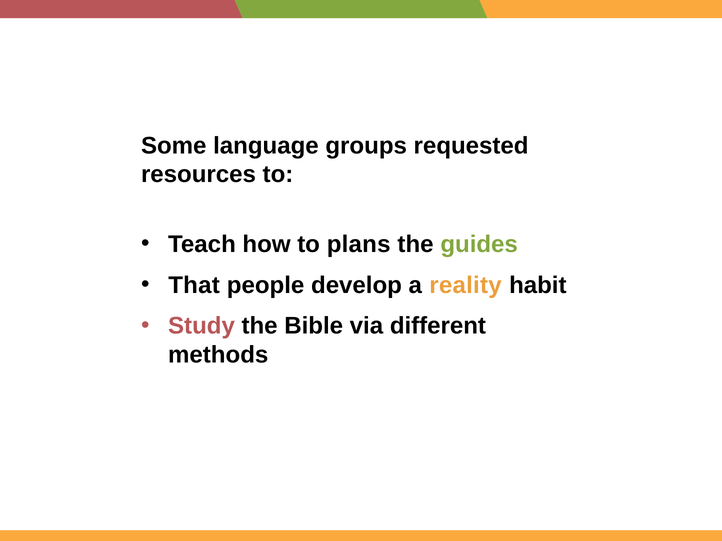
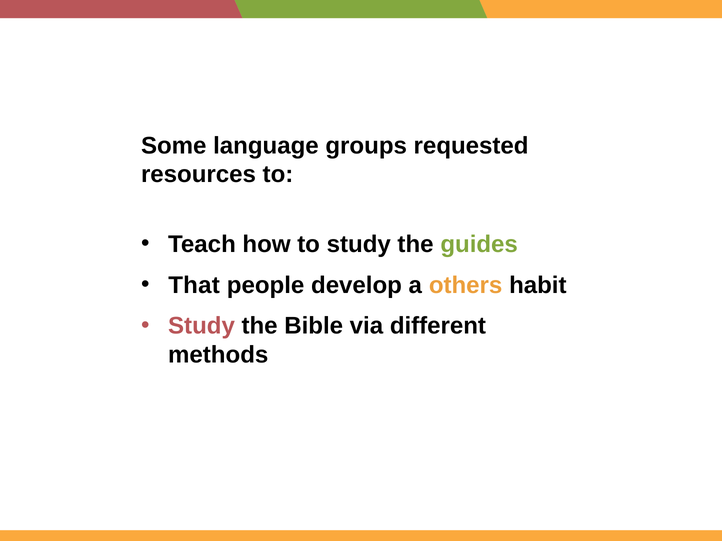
to plans: plans -> study (359, 244)
reality: reality -> others (466, 285)
